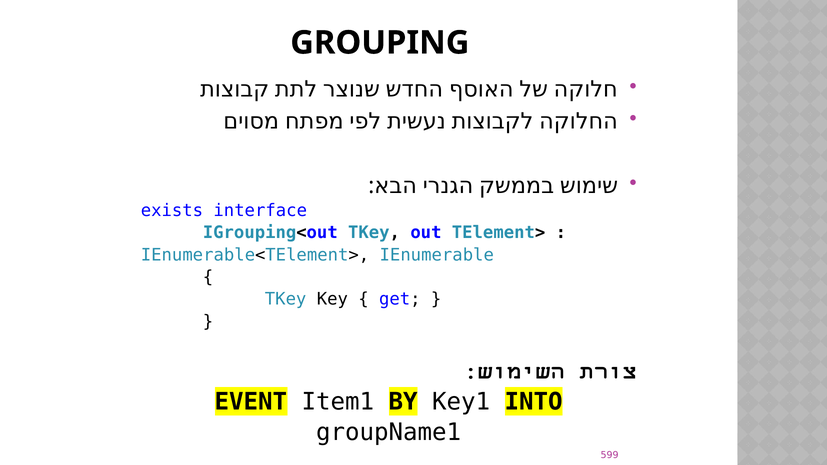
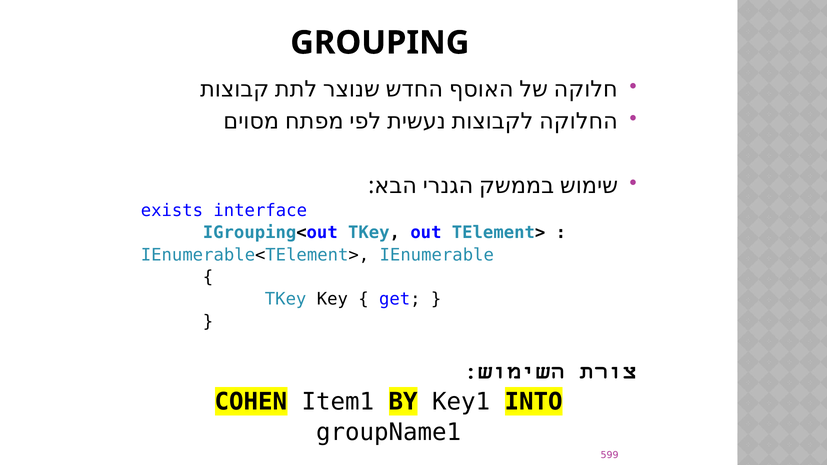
EVENT: EVENT -> COHEN (251, 402)
